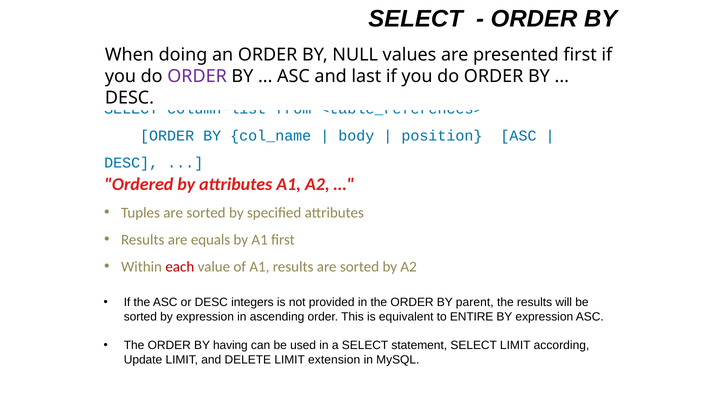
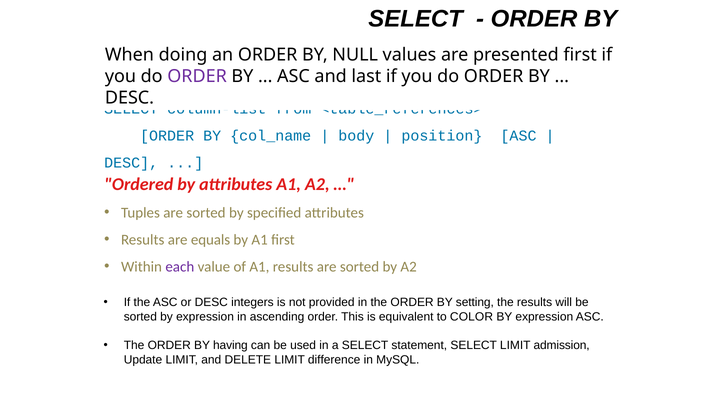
each colour: red -> purple (180, 267)
parent: parent -> setting (475, 303)
ENTIRE: ENTIRE -> COLOR (472, 317)
according: according -> admission (562, 346)
extension: extension -> difference (334, 360)
